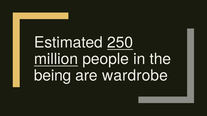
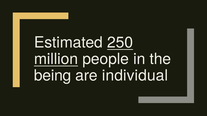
wardrobe: wardrobe -> individual (135, 76)
